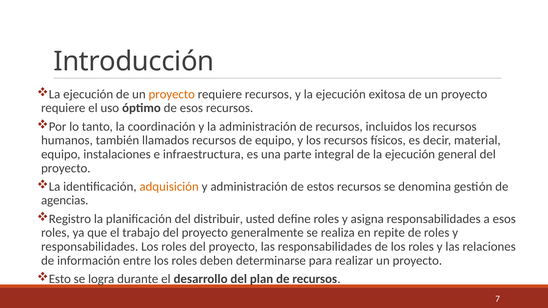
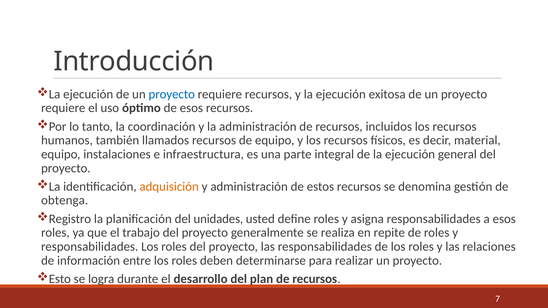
proyecto colour: orange -> blue (172, 94)
agencias: agencias -> obtenga (65, 201)
distribuir: distribuir -> unidades (218, 219)
